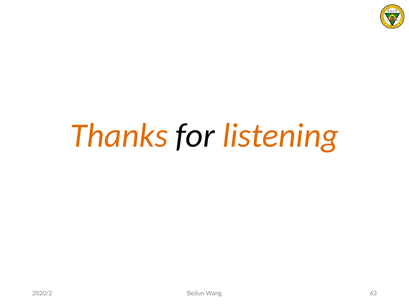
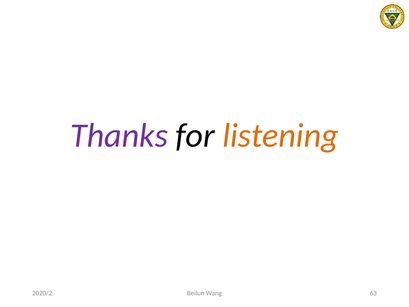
Thanks colour: orange -> purple (119, 135)
